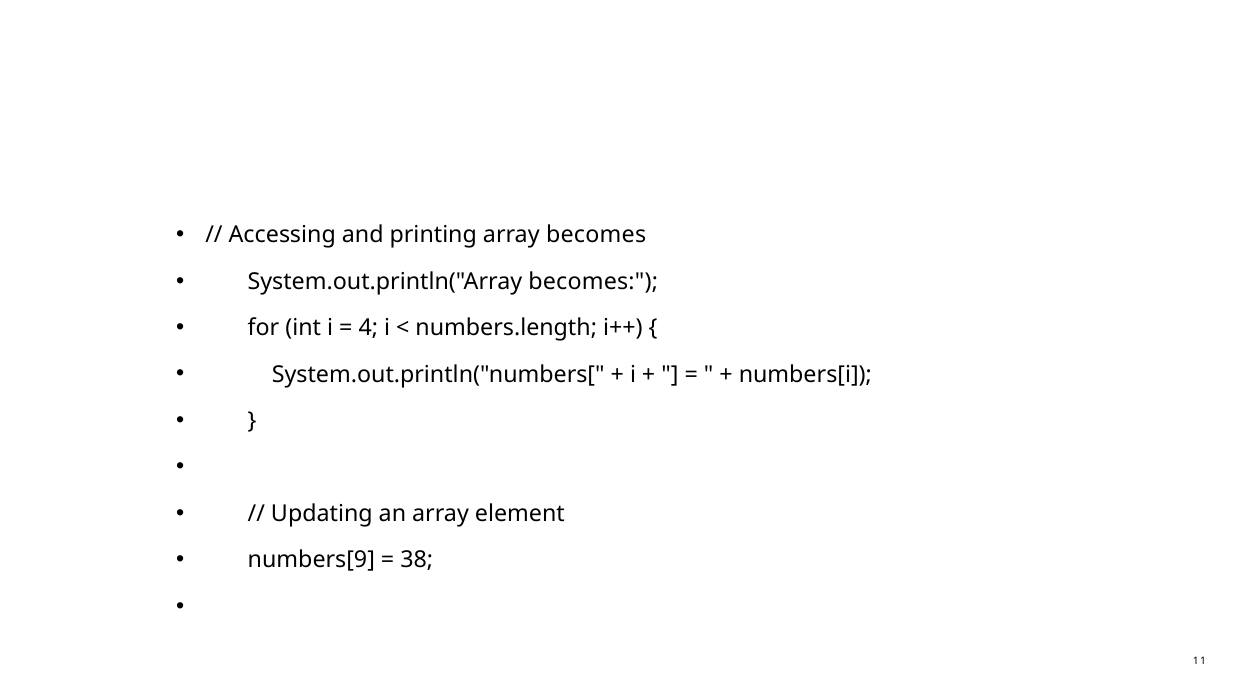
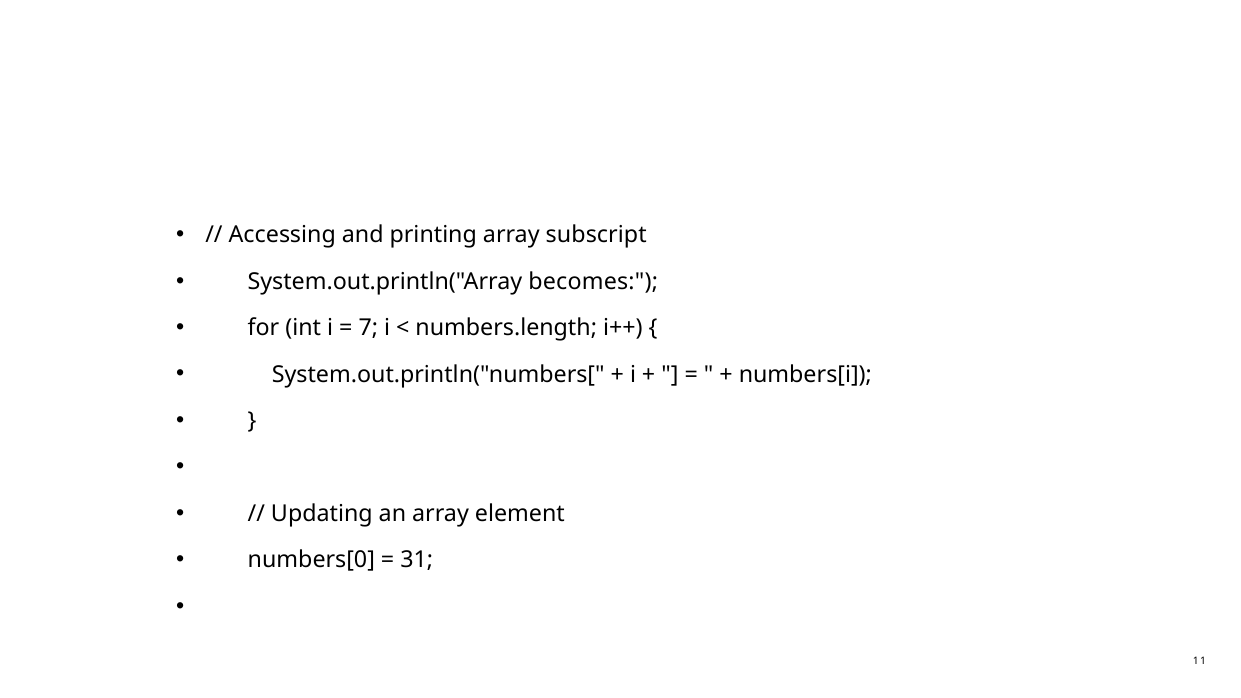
array becomes: becomes -> subscript (596, 235)
4: 4 -> 7 (368, 328)
numbers[9: numbers[9 -> numbers[0 (311, 560)
38: 38 -> 31 (417, 560)
